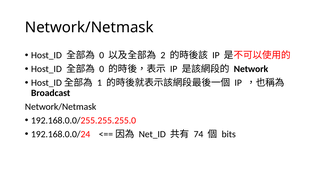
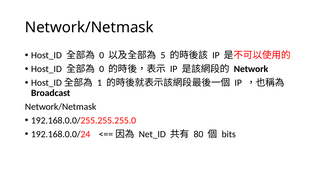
2: 2 -> 5 (163, 55)
74: 74 -> 80 (198, 134)
